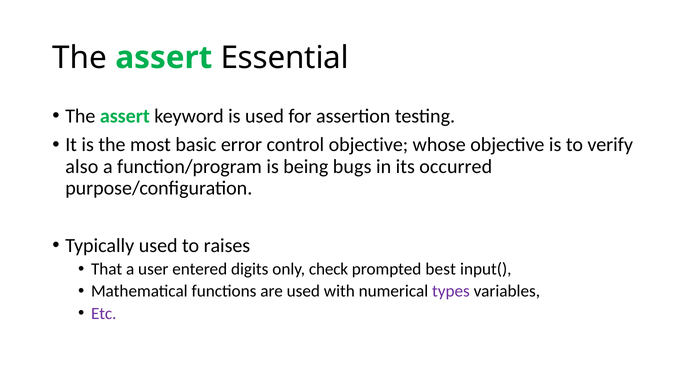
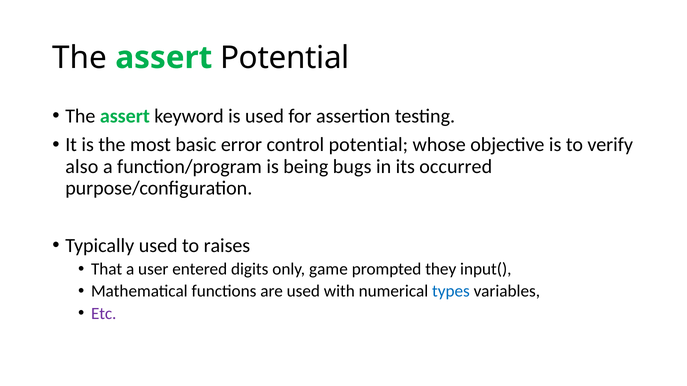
assert Essential: Essential -> Potential (285, 58)
control objective: objective -> potential (368, 145)
check: check -> game (328, 270)
best: best -> they (441, 270)
types colour: purple -> blue (451, 292)
